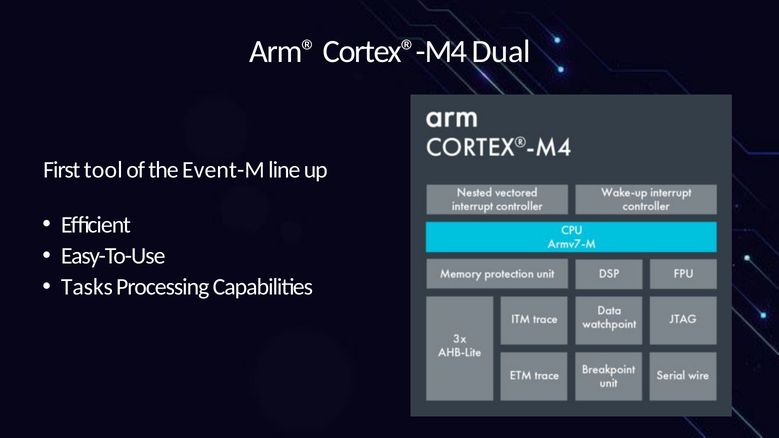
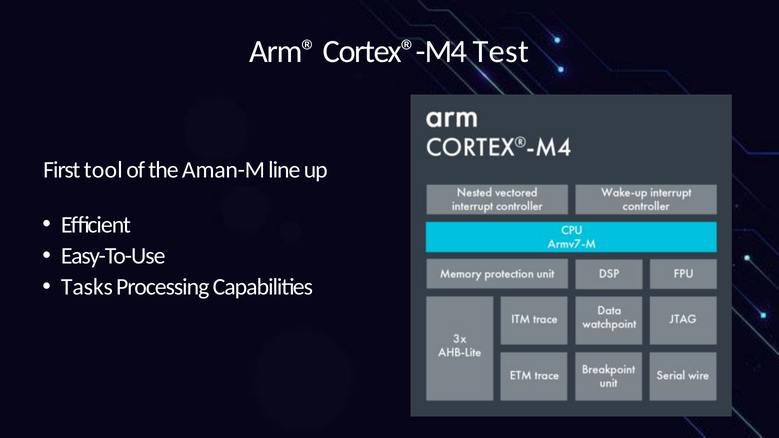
Dual: Dual -> Test (501, 52)
Event-M: Event-M -> Aman-M (224, 170)
